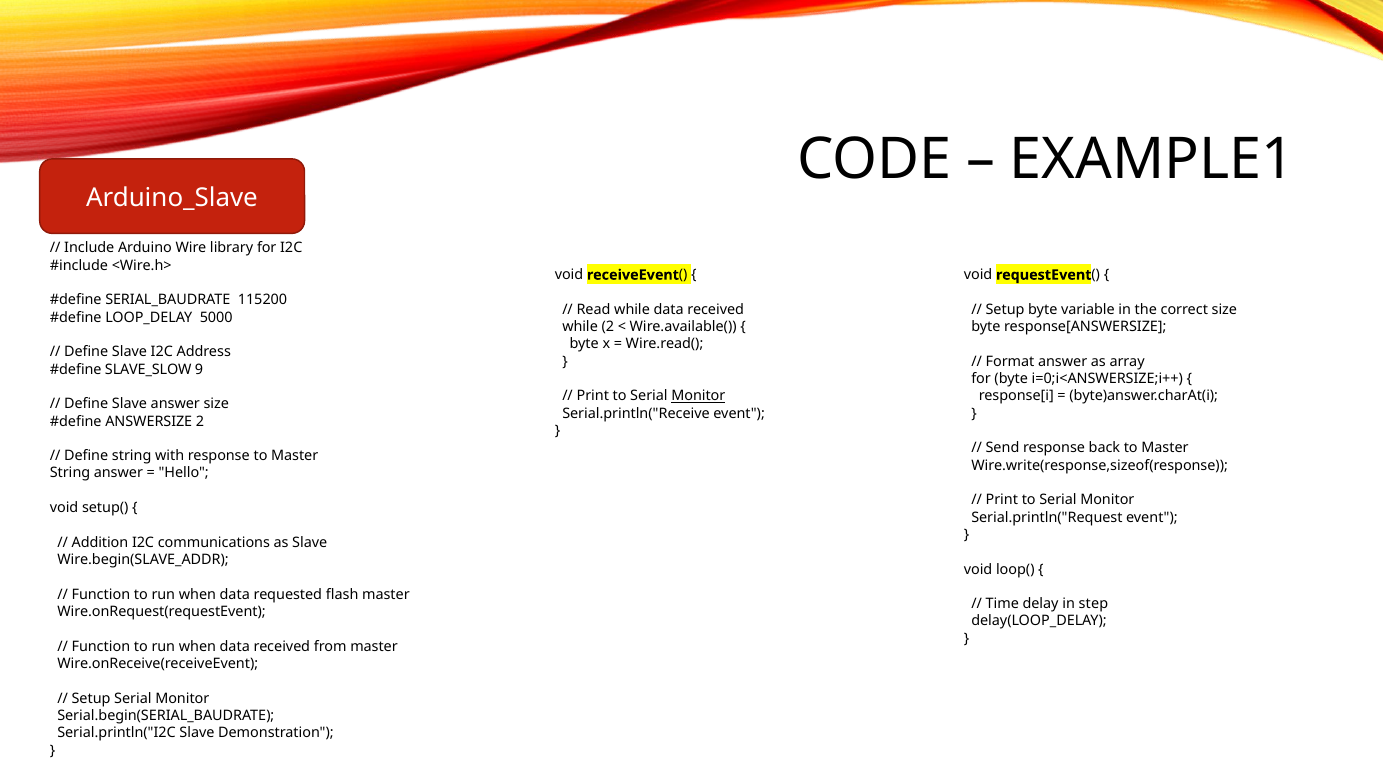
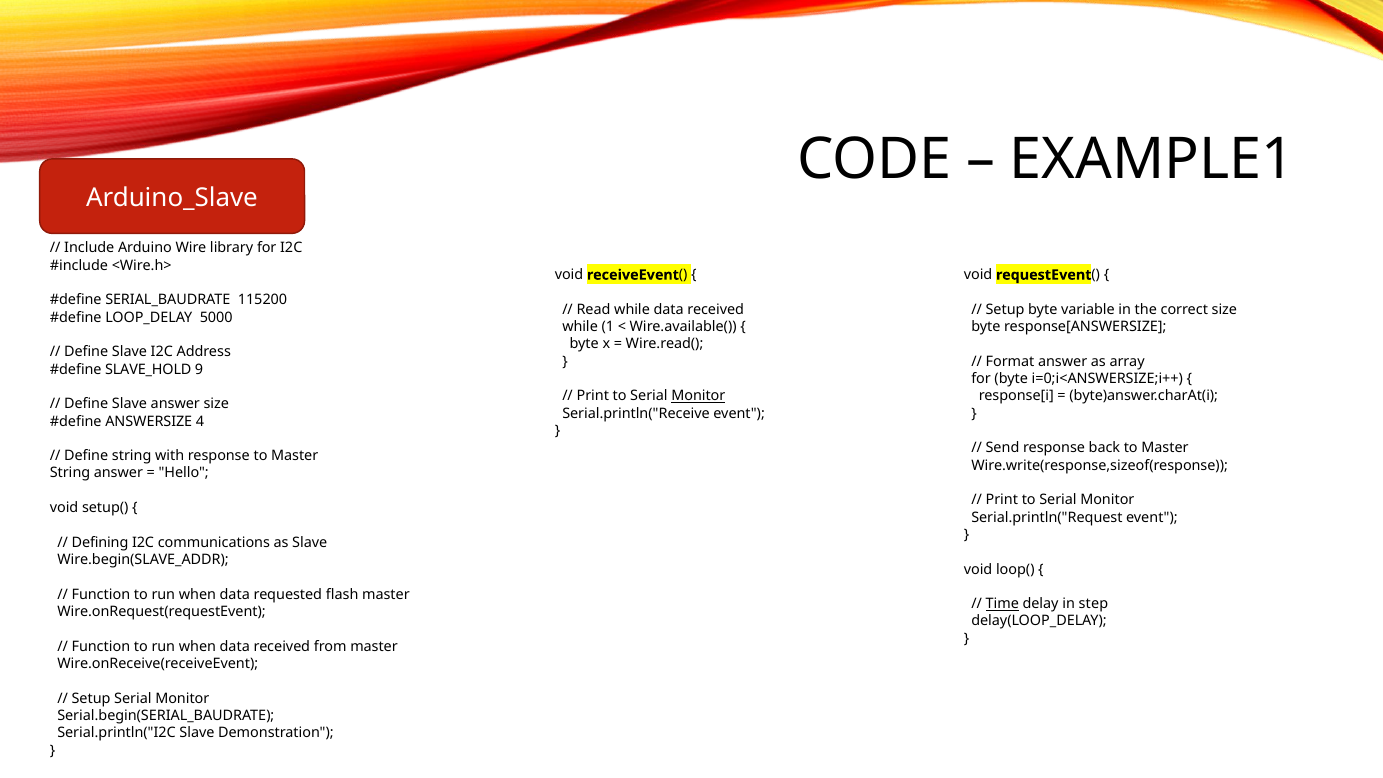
while 2: 2 -> 1 (608, 327)
SLAVE_SLOW: SLAVE_SLOW -> SLAVE_HOLD (148, 369)
ANSWERSIZE 2: 2 -> 4 (200, 421)
Addition: Addition -> Defining (100, 542)
Time underline: none -> present (1002, 604)
